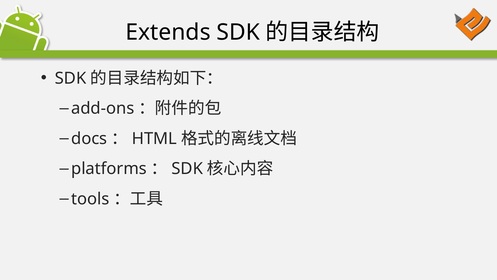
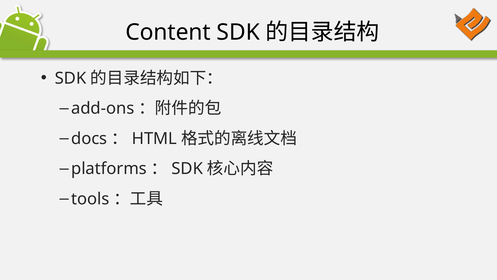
Extends: Extends -> Content (168, 32)
